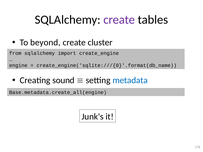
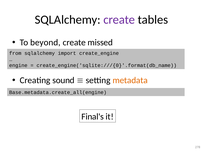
cluster: cluster -> missed (100, 43)
metadata colour: blue -> orange (130, 80)
Junk's: Junk's -> Final's (93, 117)
